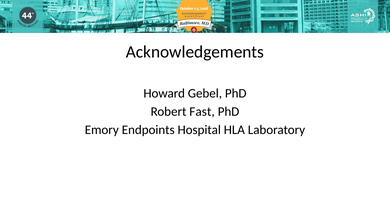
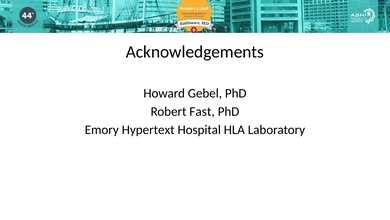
Endpoints: Endpoints -> Hypertext (148, 129)
